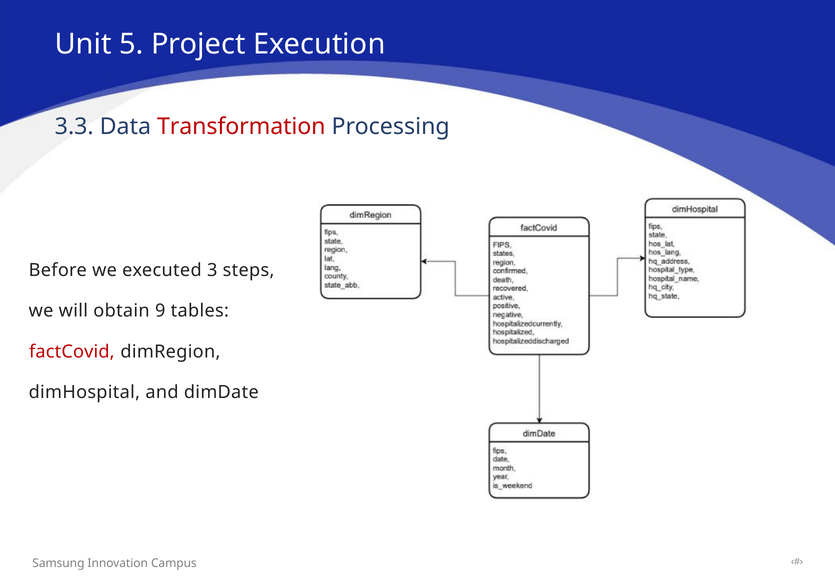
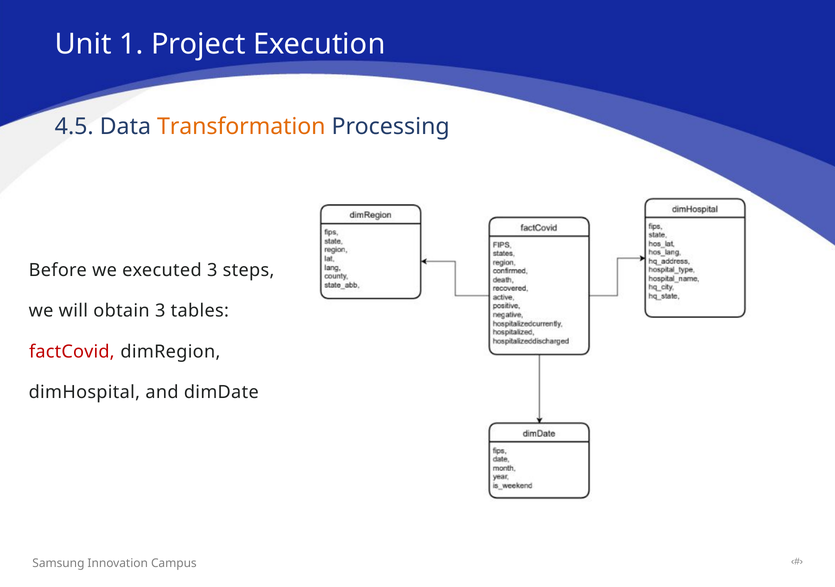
5: 5 -> 1 (131, 44)
3.3: 3.3 -> 4.5 (74, 127)
Transformation colour: red -> orange (241, 127)
obtain 9: 9 -> 3 (160, 311)
